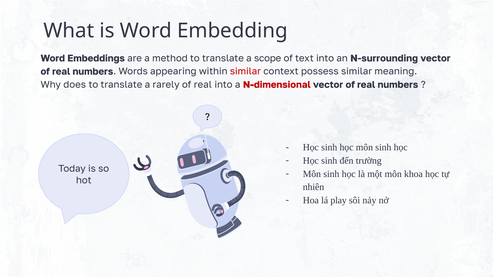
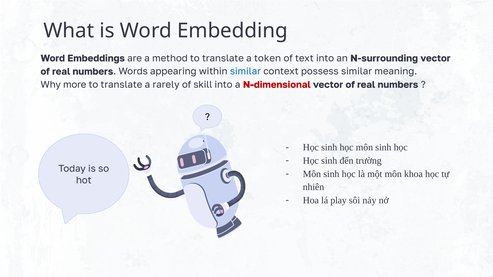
scope: scope -> token (268, 58)
similar colour: red -> blue (245, 72)
does: does -> more (75, 85)
real: real -> skill (203, 85)
